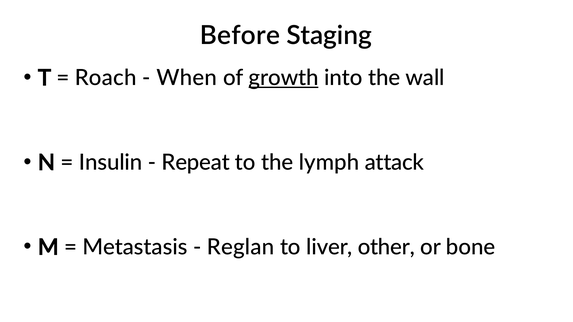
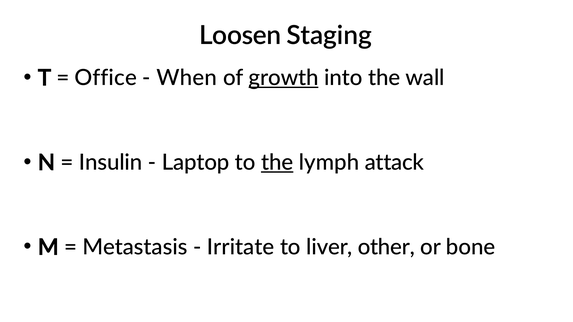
Before: Before -> Loosen (240, 35)
Roach: Roach -> Office (106, 78)
Repeat: Repeat -> Laptop (196, 163)
the underline: none -> present (277, 163)
Reglan: Reglan -> Irritate (241, 247)
